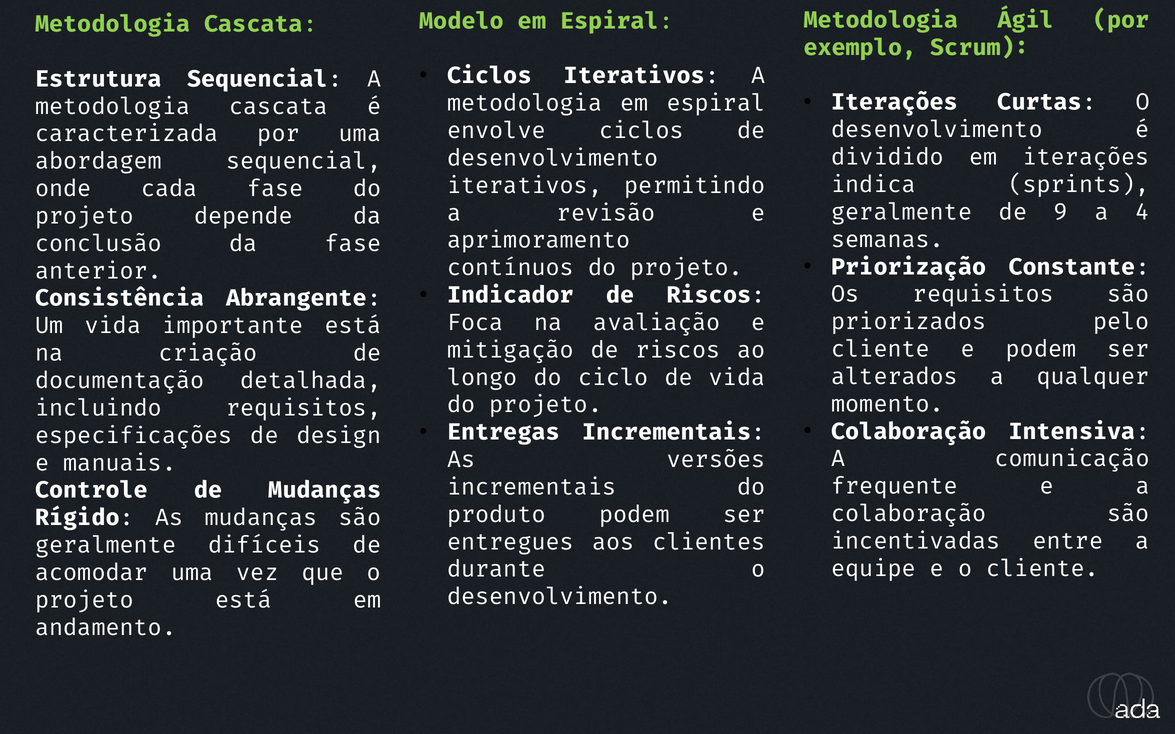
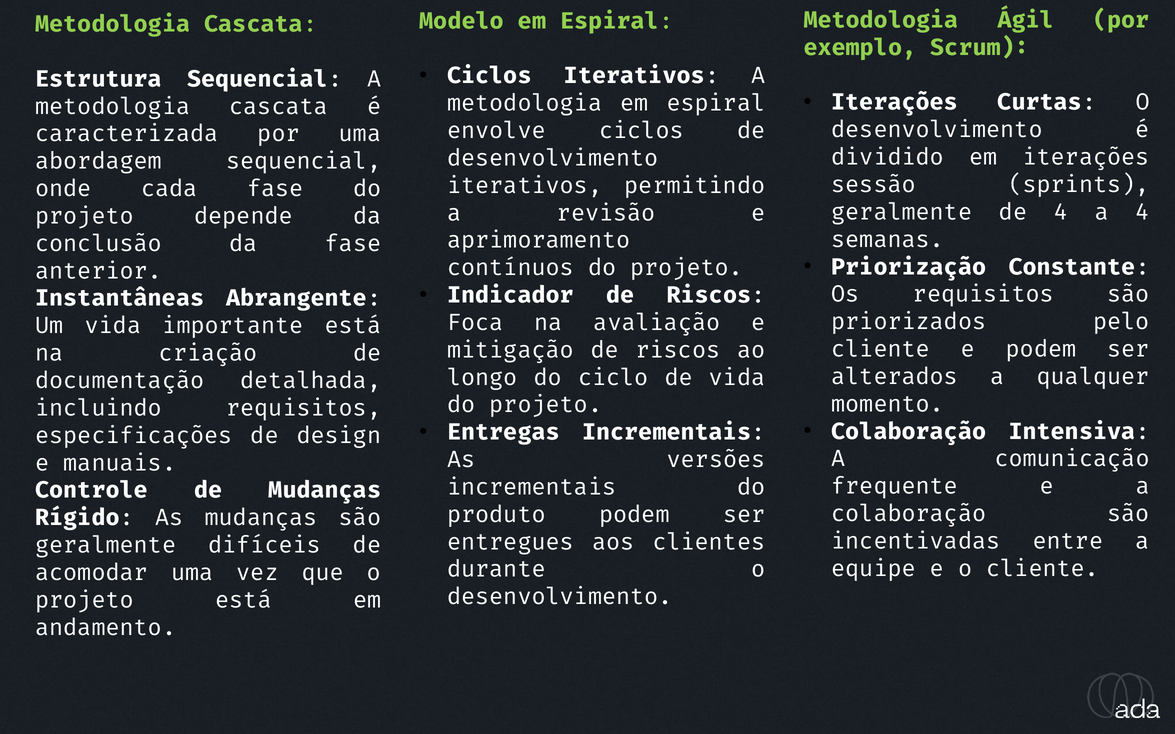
indica: indica -> sessão (874, 185)
de 9: 9 -> 4 (1061, 212)
Consistência: Consistência -> Instantâneas (120, 299)
